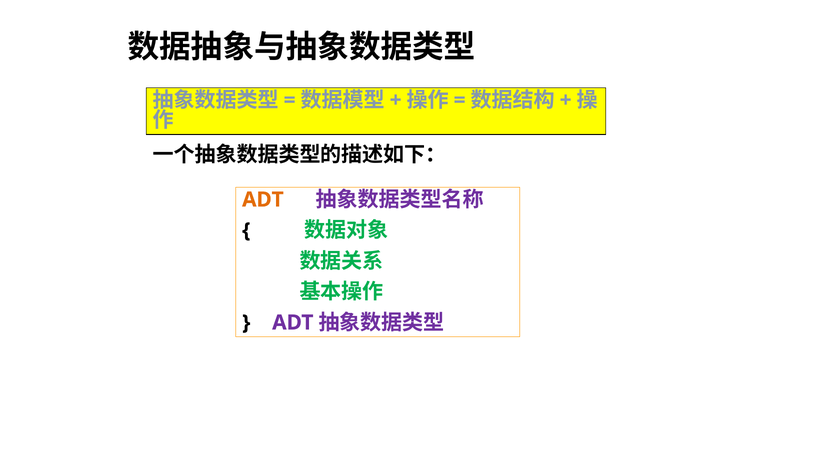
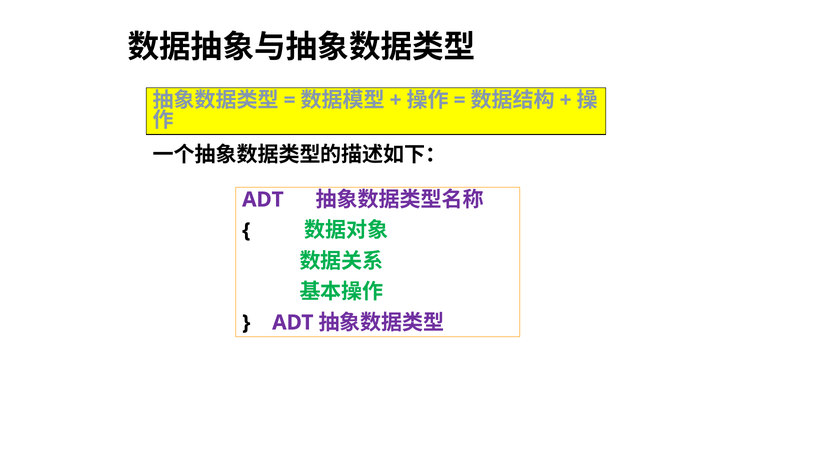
ADT colour: orange -> purple (263, 199)
